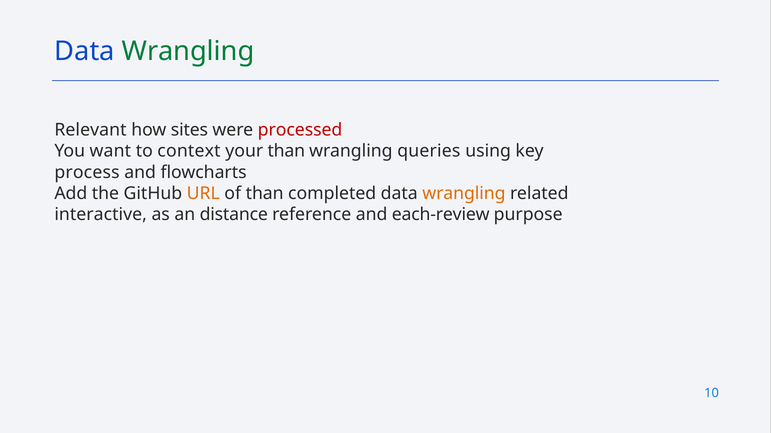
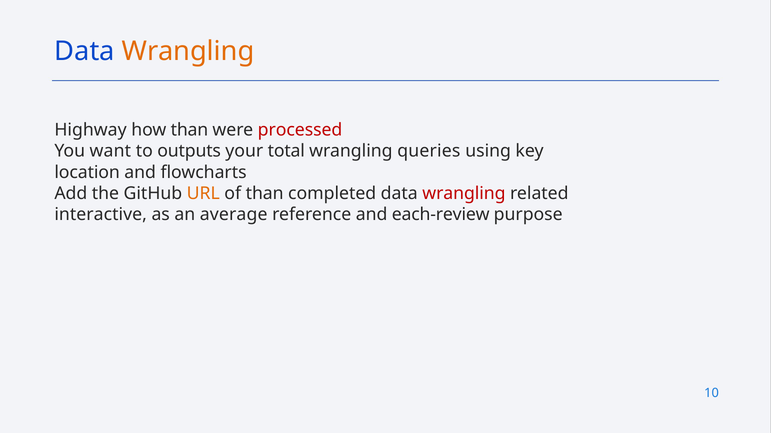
Wrangling colour: green -> orange (188, 51)
Relevant: Relevant -> Highway (91, 130)
how sites: sites -> than (189, 130)
context: context -> outputs (189, 151)
your than: than -> total (286, 151)
process: process -> location (87, 173)
wrangling colour: orange -> red (464, 194)
distance: distance -> average (234, 215)
